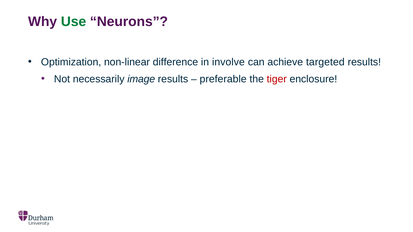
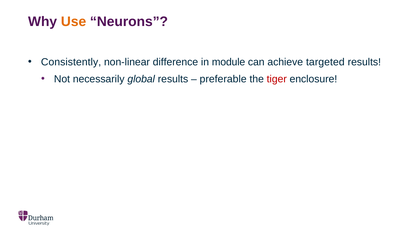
Use colour: green -> orange (74, 22)
Optimization: Optimization -> Consistently (71, 62)
involve: involve -> module (229, 62)
image: image -> global (141, 79)
